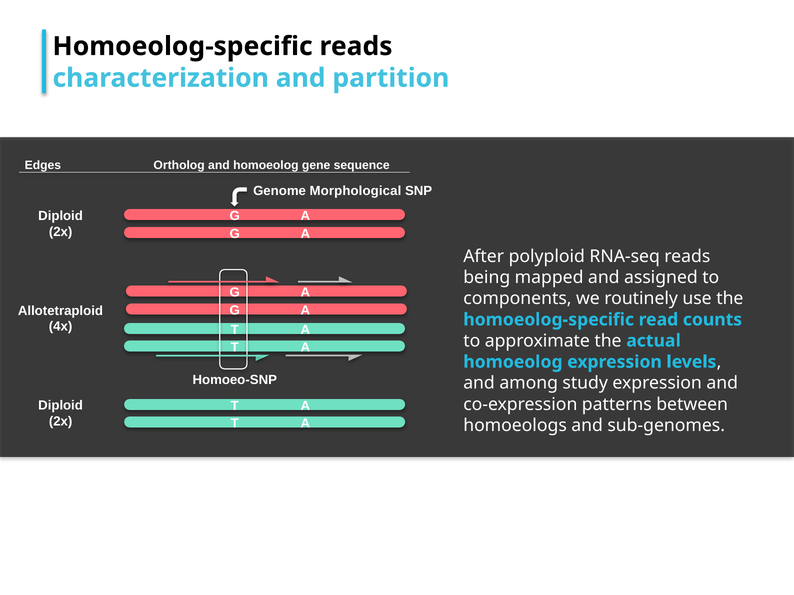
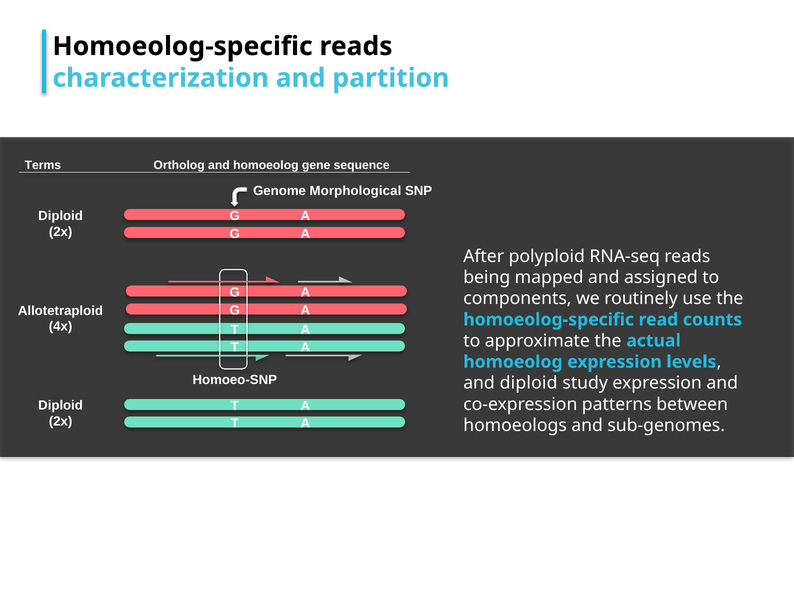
Edges: Edges -> Terms (43, 165)
and among: among -> diploid (529, 383)
